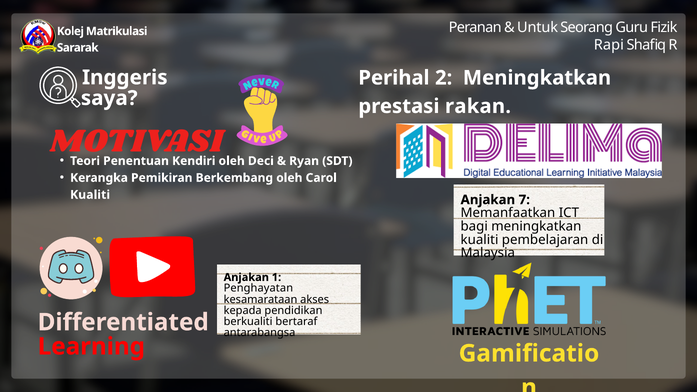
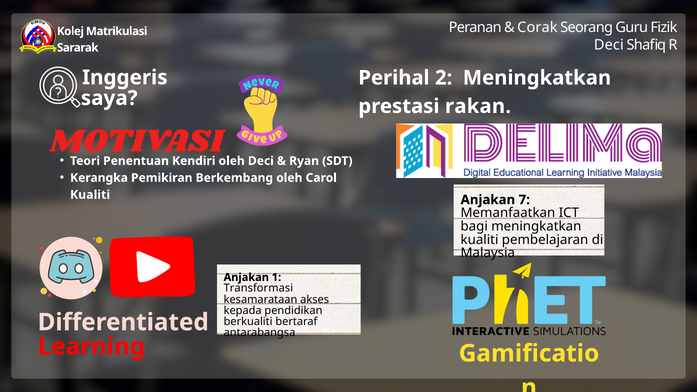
Untuk: Untuk -> Corak (537, 27)
Rapi: Rapi -> Deci (609, 45)
Penghayatan: Penghayatan -> Transformasi (258, 288)
